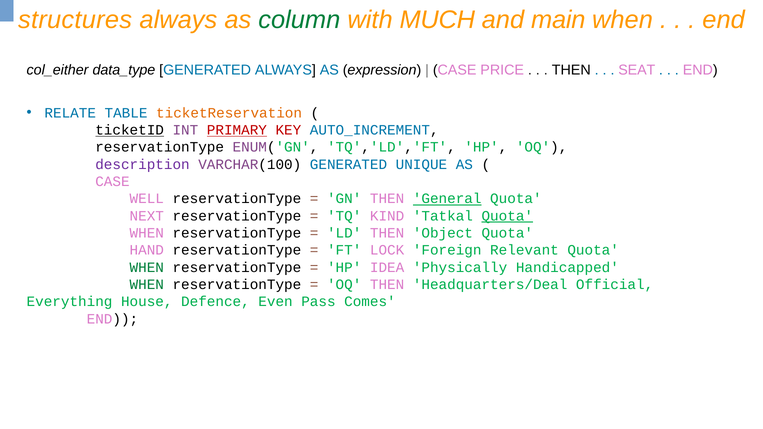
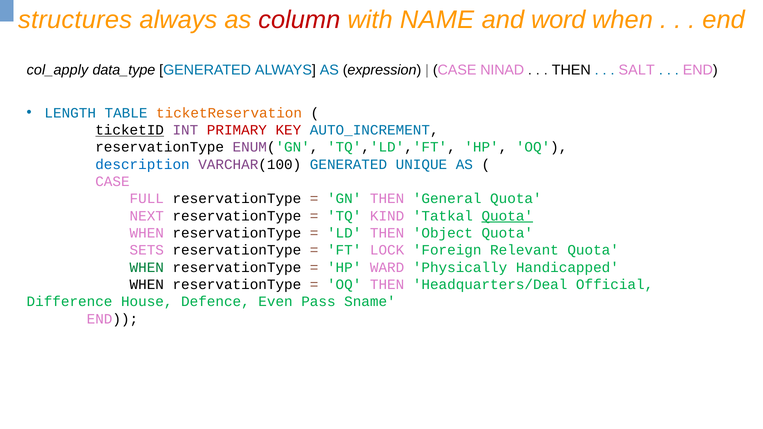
column colour: green -> red (299, 20)
MUCH: MUCH -> NAME (437, 20)
main: main -> word (558, 20)
col_either: col_either -> col_apply (57, 70)
PRICE: PRICE -> NINAD (502, 70)
SEAT: SEAT -> SALT (637, 70)
RELATE: RELATE -> LENGTH (70, 113)
PRIMARY underline: present -> none (237, 130)
description colour: purple -> blue (142, 164)
WELL: WELL -> FULL (147, 199)
General underline: present -> none (447, 199)
HAND: HAND -> SETS (147, 250)
IDEA: IDEA -> WARD (387, 268)
WHEN colour: green -> black (147, 285)
Everything: Everything -> Difference (70, 302)
Comes: Comes -> Sname (370, 302)
